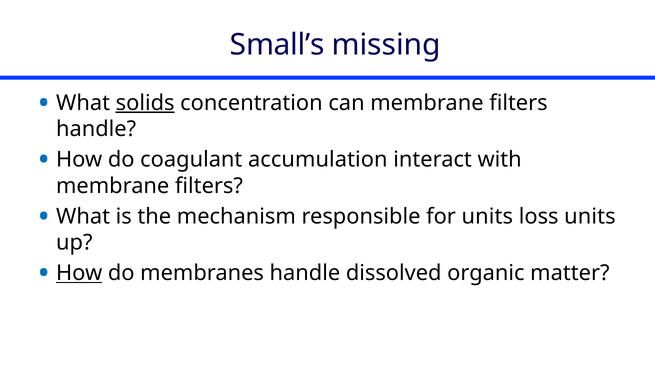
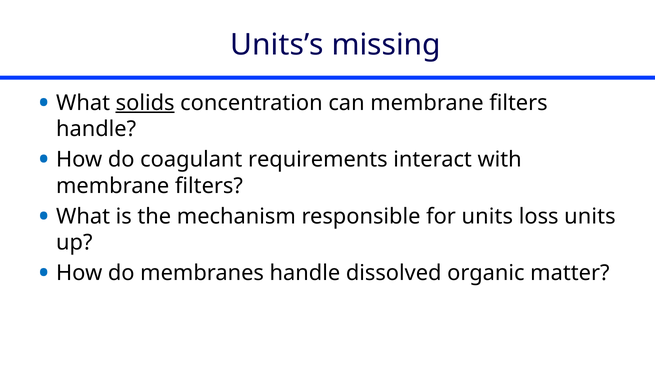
Small’s: Small’s -> Units’s (277, 45)
accumulation: accumulation -> requirements (318, 160)
How underline: present -> none (79, 273)
